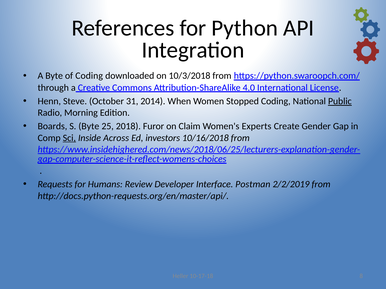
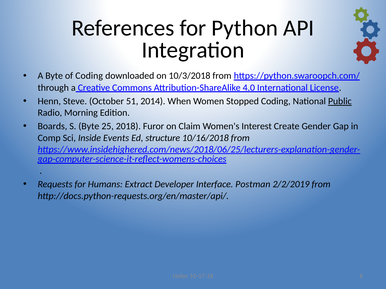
31: 31 -> 51 (132, 101)
Experts: Experts -> Interest (257, 127)
Sci underline: present -> none (69, 138)
Across: Across -> Events (116, 138)
investors: investors -> structure (163, 138)
Review: Review -> Extract (139, 185)
